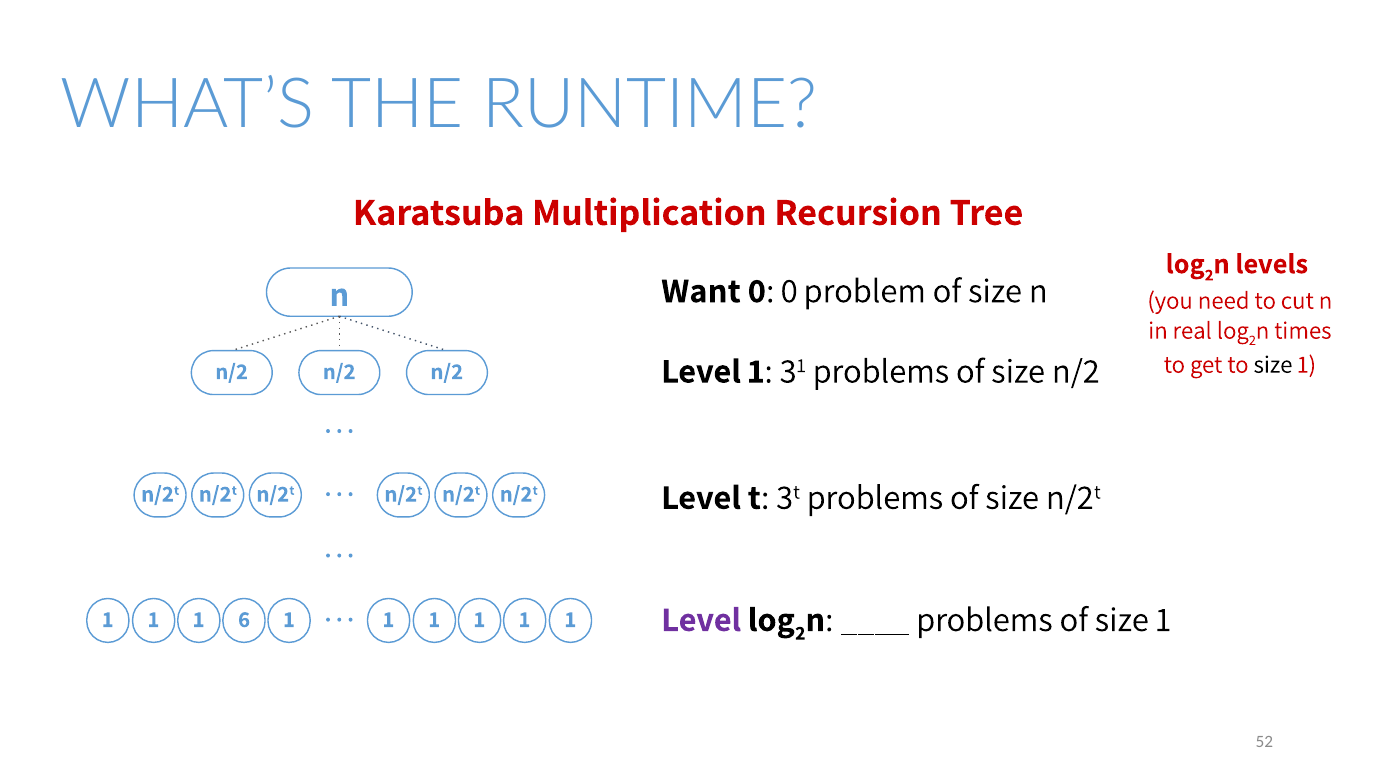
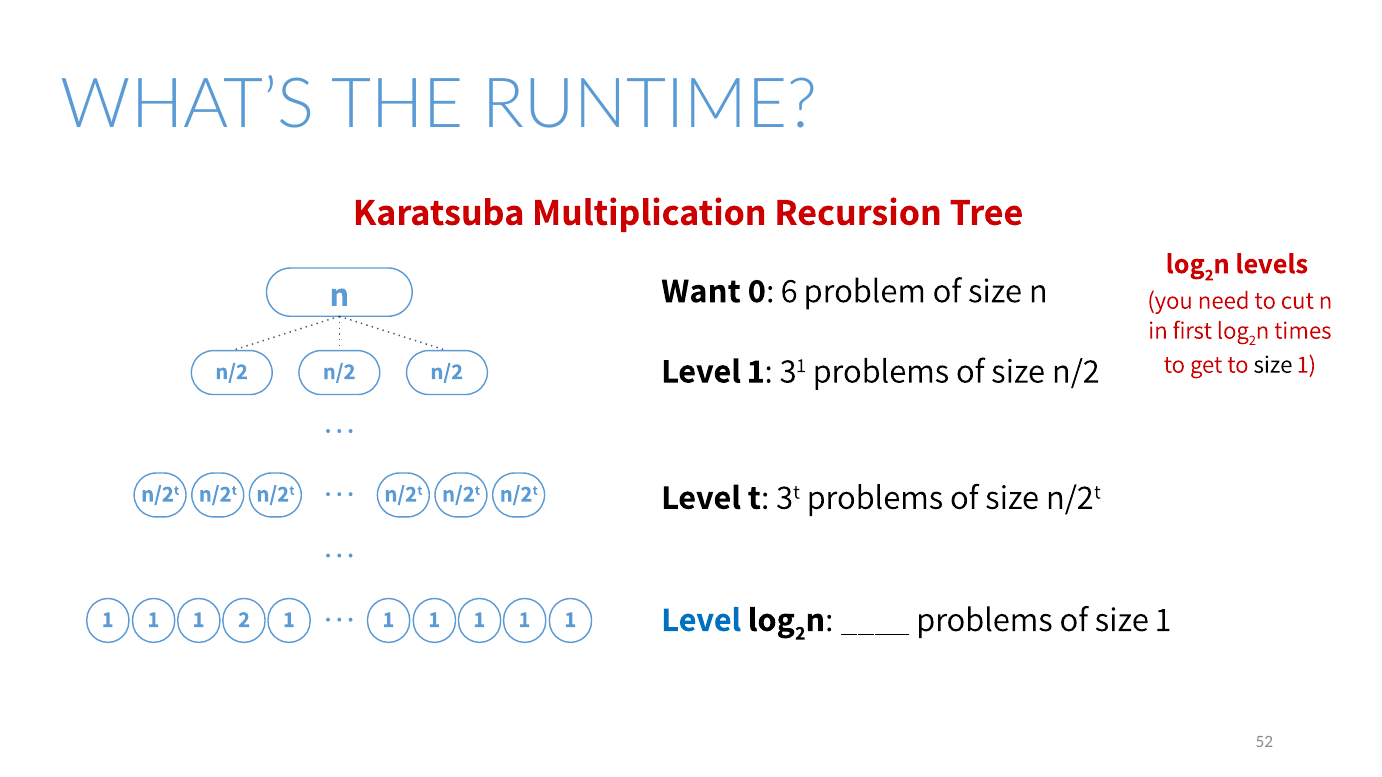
0 0: 0 -> 6 (789, 291)
real: real -> first (1192, 331)
Level colour: purple -> blue (701, 620)
1 6: 6 -> 2 (244, 620)
